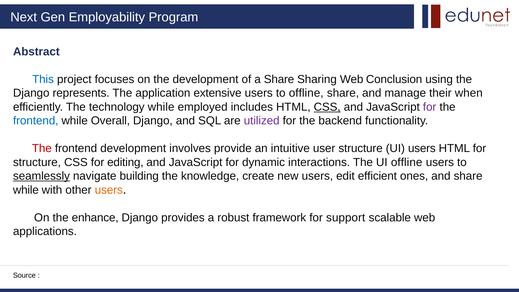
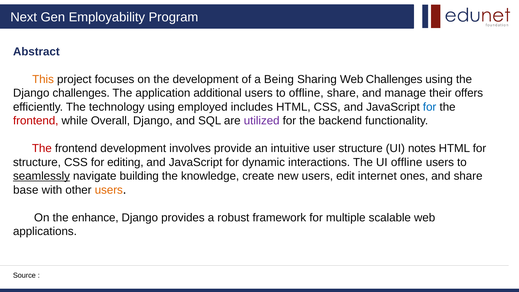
This colour: blue -> orange (43, 79)
a Share: Share -> Being (279, 79)
Web Conclusion: Conclusion -> Challenges (394, 79)
Django represents: represents -> challenges (81, 93)
extensive: extensive -> additional (218, 93)
when: when -> offers (469, 93)
technology while: while -> using (161, 107)
CSS underline: present -> none (327, 107)
for colour: purple -> blue (430, 107)
frontend colour: blue -> red (36, 121)
UI users: users -> notes (422, 148)
efficient: efficient -> internet (377, 176)
while: while -> base (26, 190)
support: support -> multiple (346, 218)
